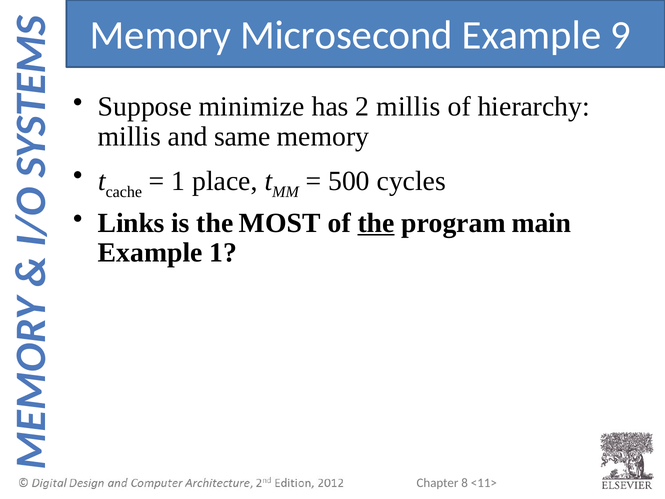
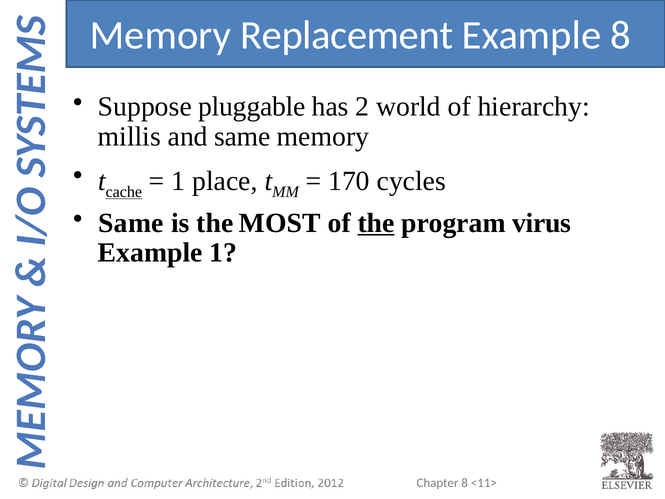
Microsecond: Microsecond -> Replacement (347, 35)
Example 9: 9 -> 8 (621, 35)
minimize: minimize -> pluggable (252, 107)
2 millis: millis -> world (409, 107)
cache underline: none -> present (124, 192)
500: 500 -> 170 (349, 181)
Links: Links -> Same (131, 223)
main: main -> virus (542, 223)
